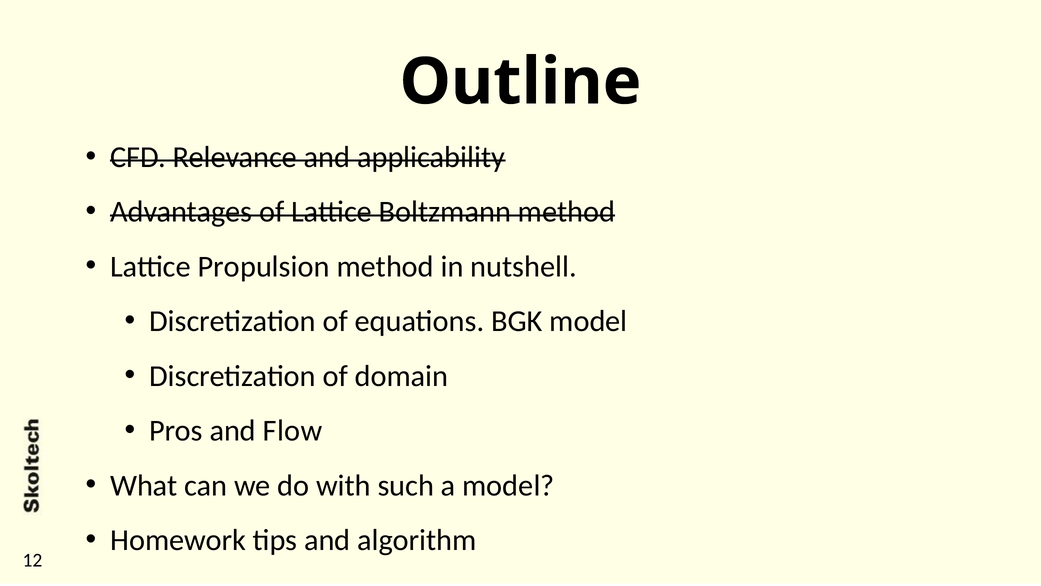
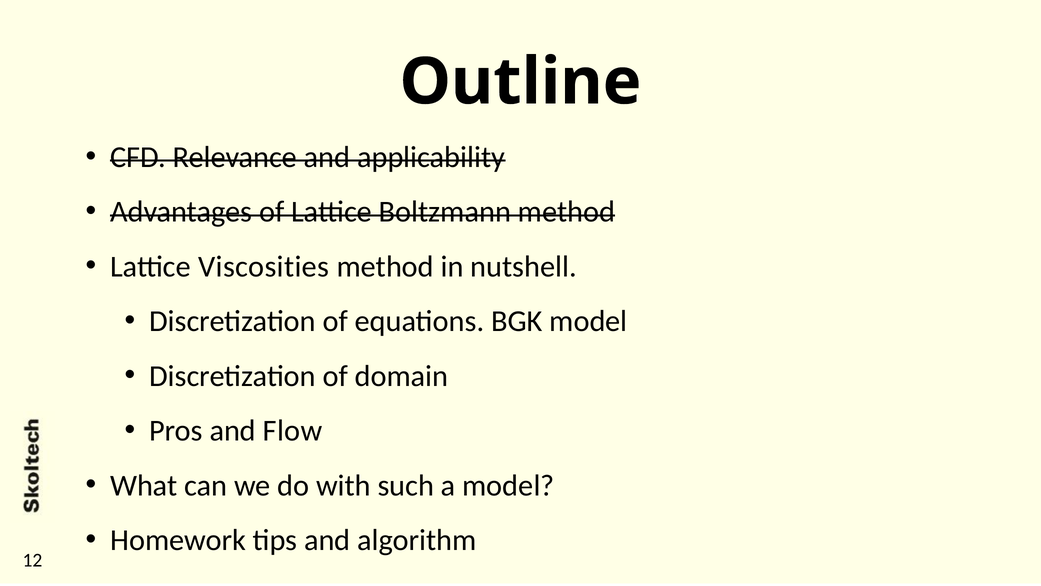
Propulsion: Propulsion -> Viscosities (264, 266)
